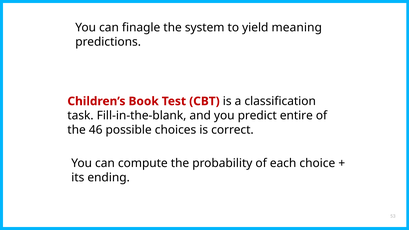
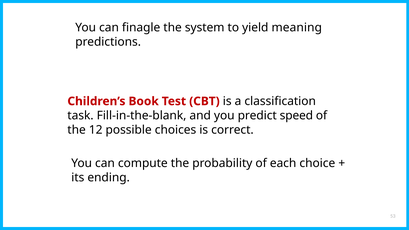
entire: entire -> speed (296, 116)
46: 46 -> 12 (96, 130)
